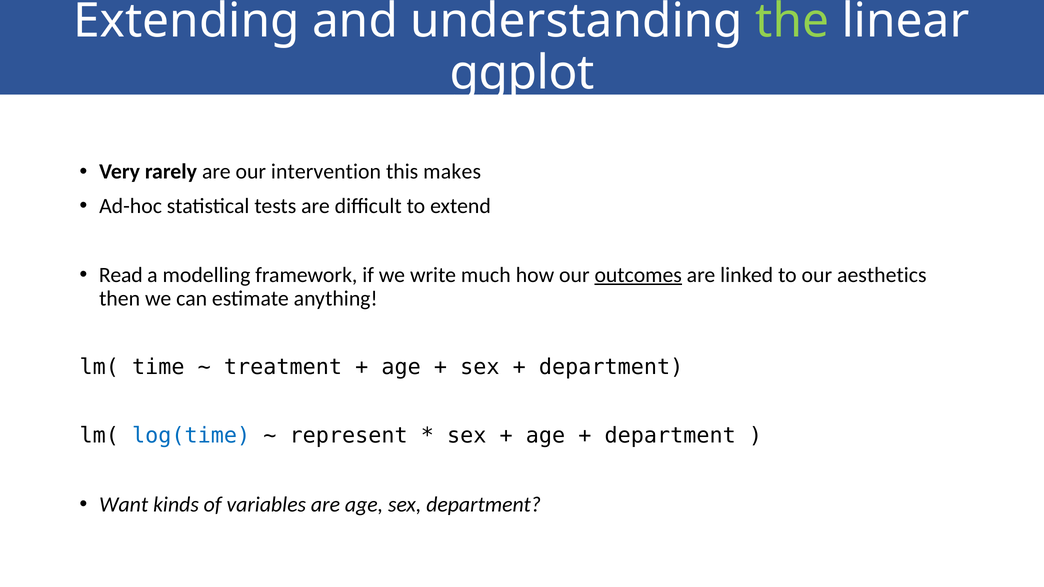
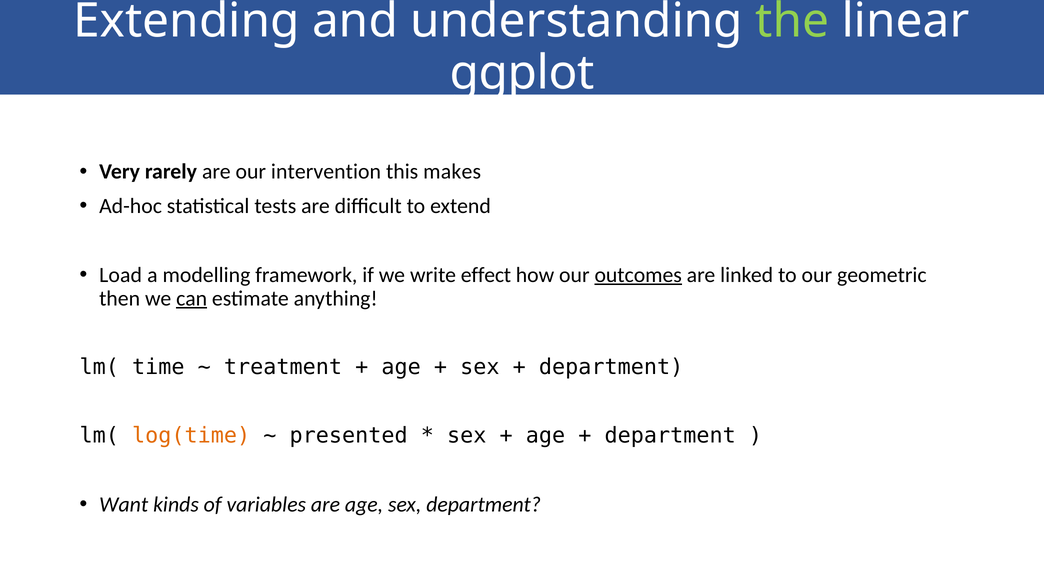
Read: Read -> Load (121, 275)
much: much -> effect (486, 275)
aesthetics: aesthetics -> geometric (882, 275)
can underline: none -> present (192, 298)
log(time colour: blue -> orange (191, 436)
represent: represent -> presented (349, 436)
